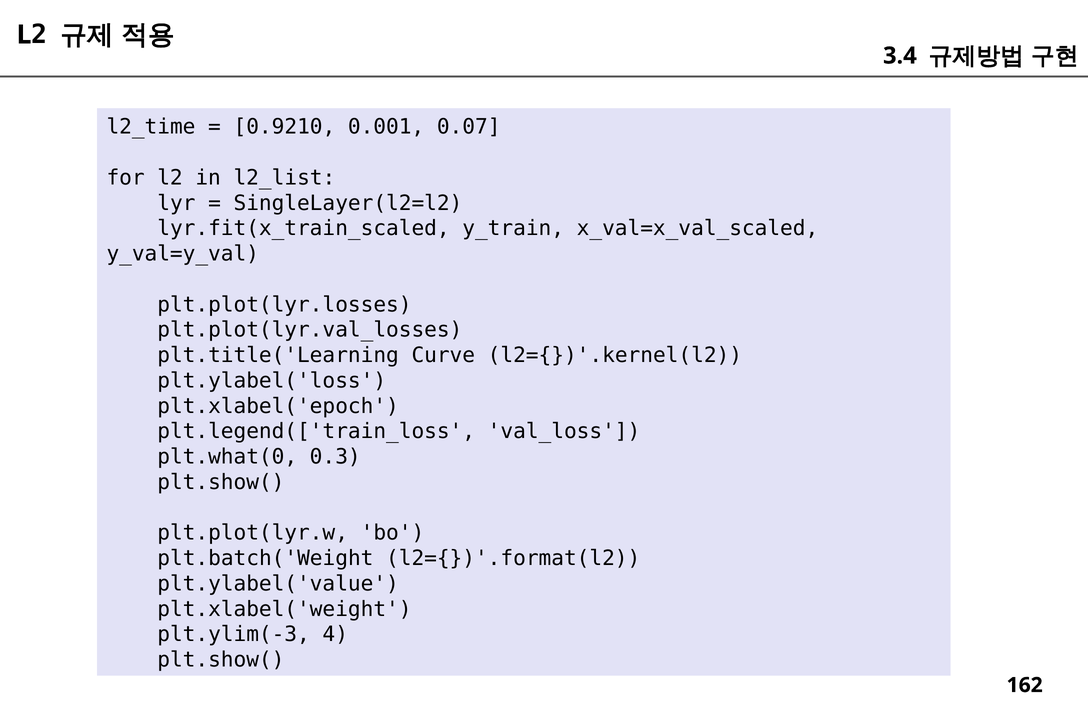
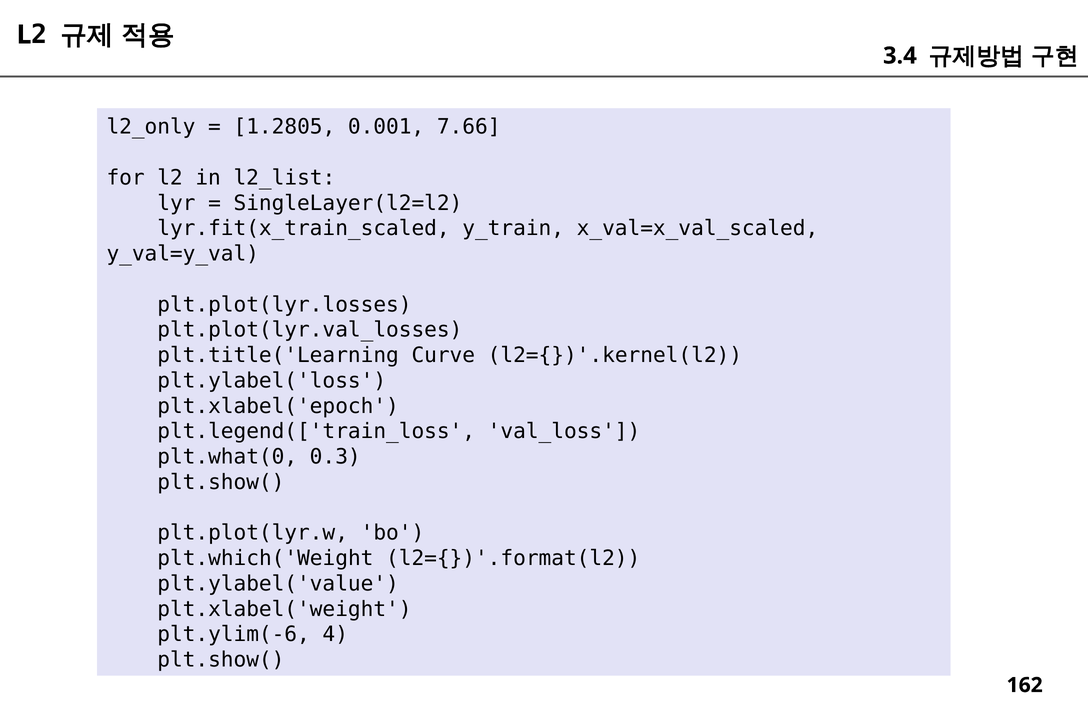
l2_time: l2_time -> l2_only (151, 127)
0.9210: 0.9210 -> 1.2805 (284, 127)
0.07: 0.07 -> 7.66 (469, 127)
plt.batch('Weight: plt.batch('Weight -> plt.which('Weight (265, 559)
plt.ylim(-3: plt.ylim(-3 -> plt.ylim(-6 (234, 635)
